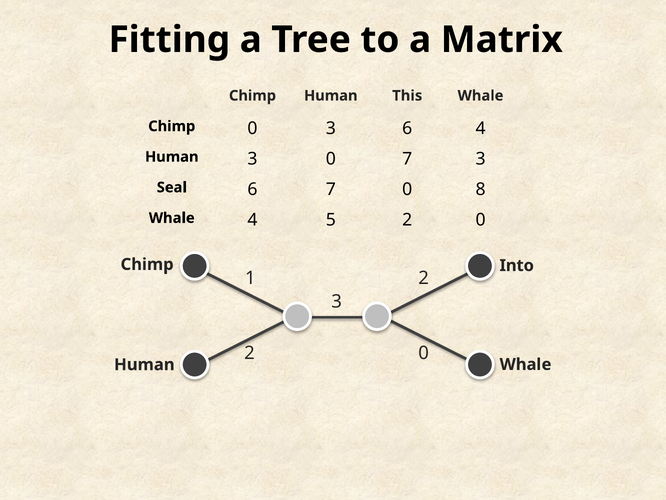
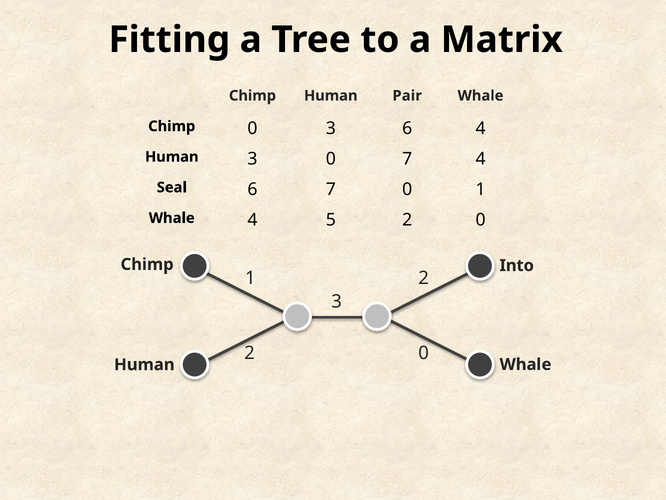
This: This -> Pair (407, 96)
7 3: 3 -> 4 (481, 159)
0 8: 8 -> 1 (481, 189)
